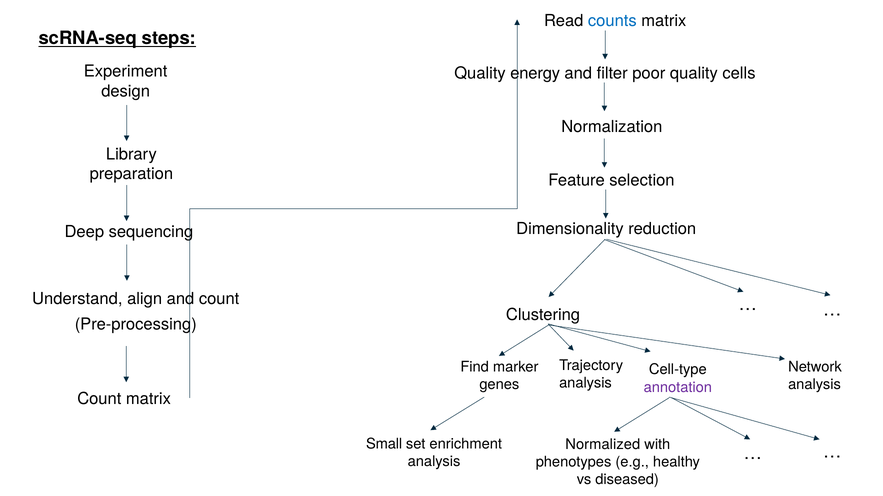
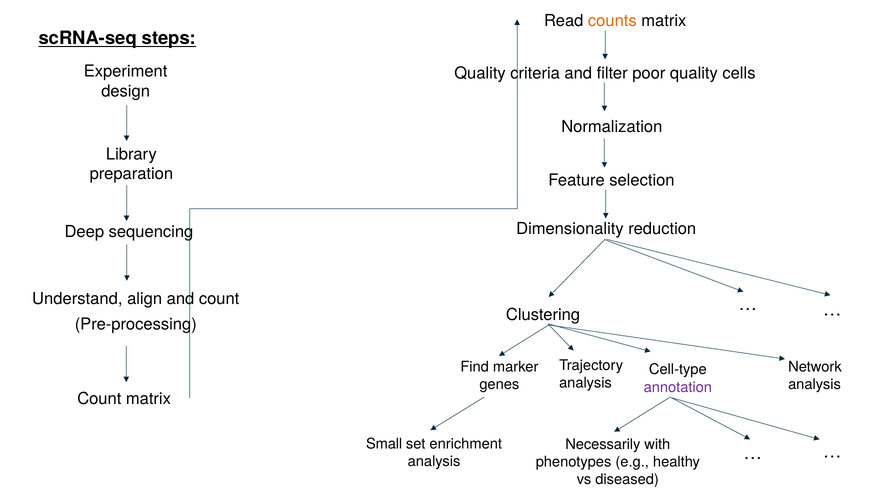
counts colour: blue -> orange (612, 21)
energy: energy -> criteria (535, 74)
Normalized: Normalized -> Necessarily (603, 445)
